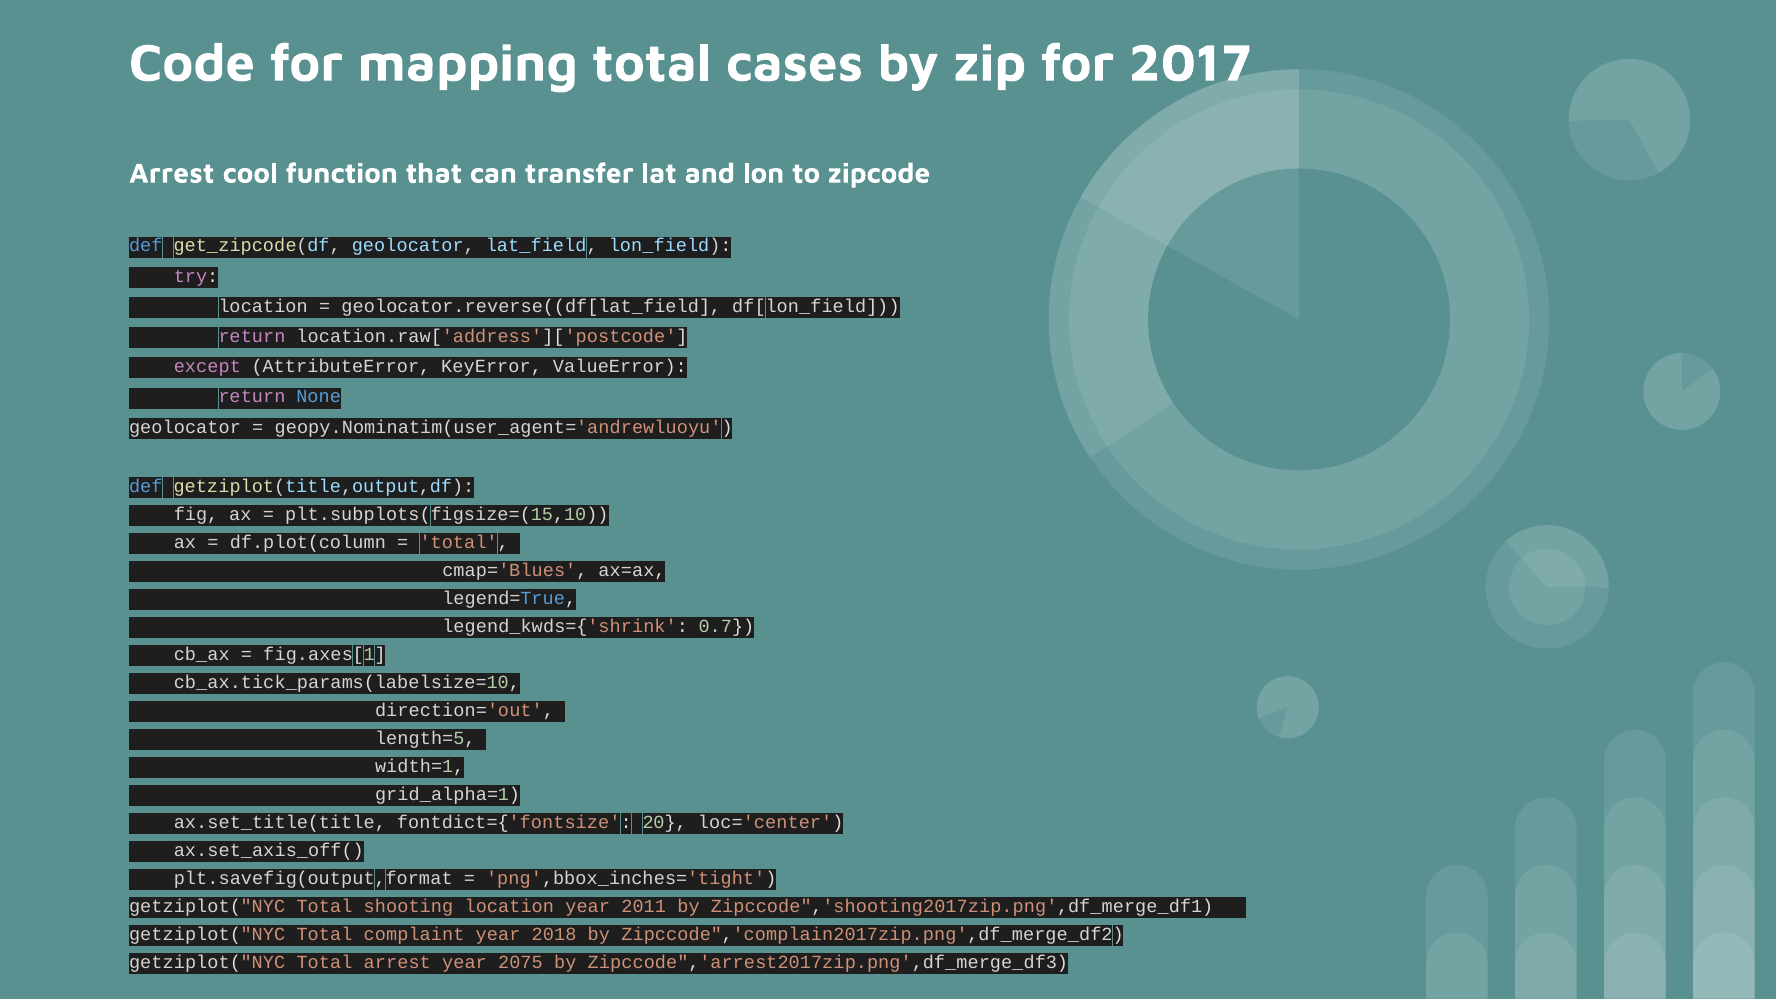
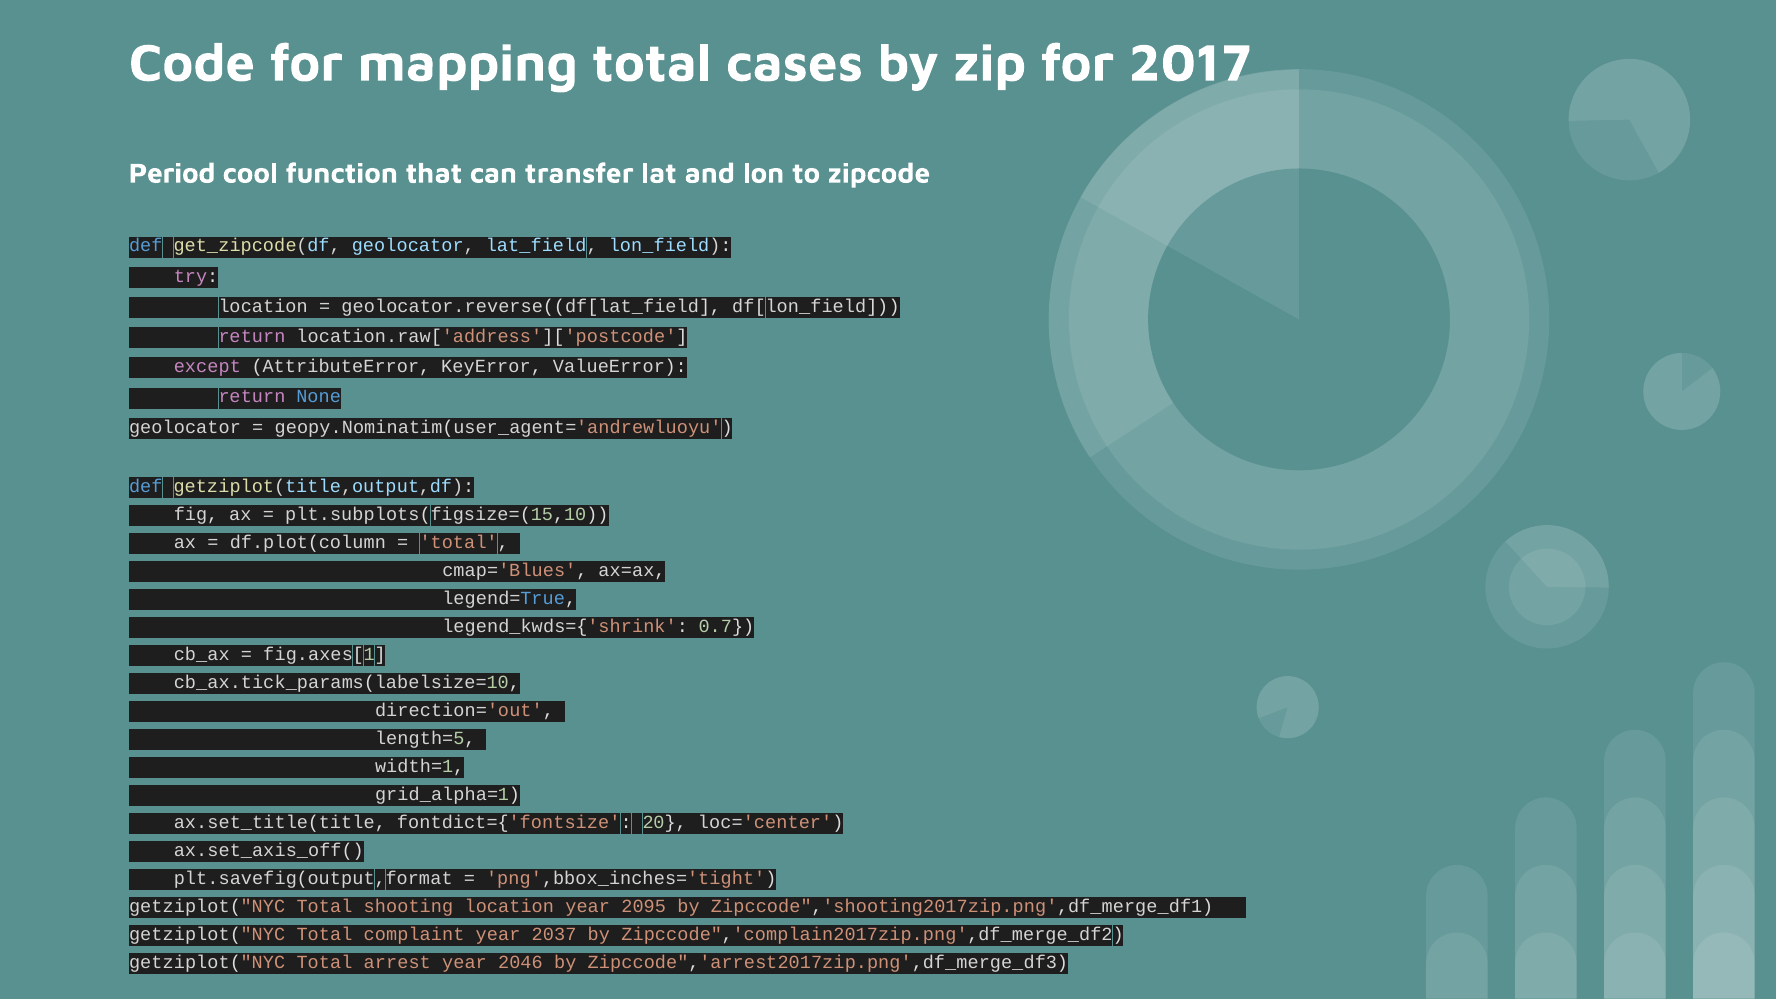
Arrest: Arrest -> Period (172, 173)
2011: 2011 -> 2095 (644, 906)
2018: 2018 -> 2037 (554, 934)
2075: 2075 -> 2046 (520, 962)
